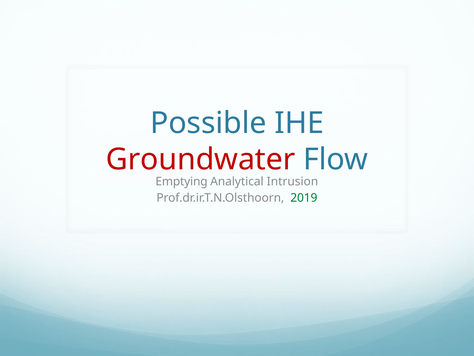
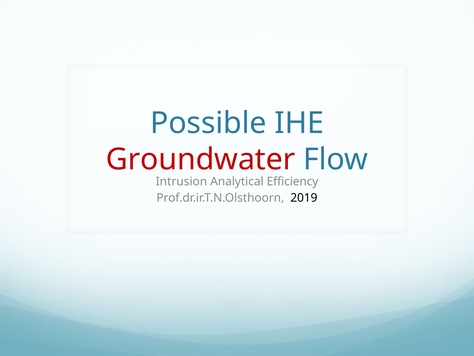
Emptying: Emptying -> Intrusion (181, 181)
Intrusion: Intrusion -> Efficiency (293, 181)
2019 colour: green -> black (304, 198)
